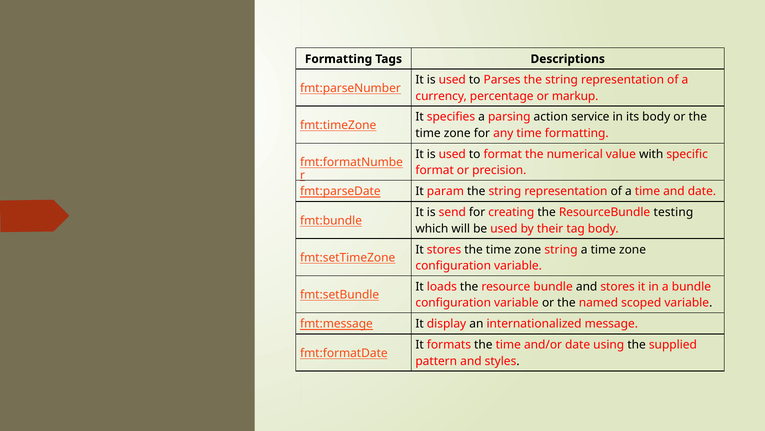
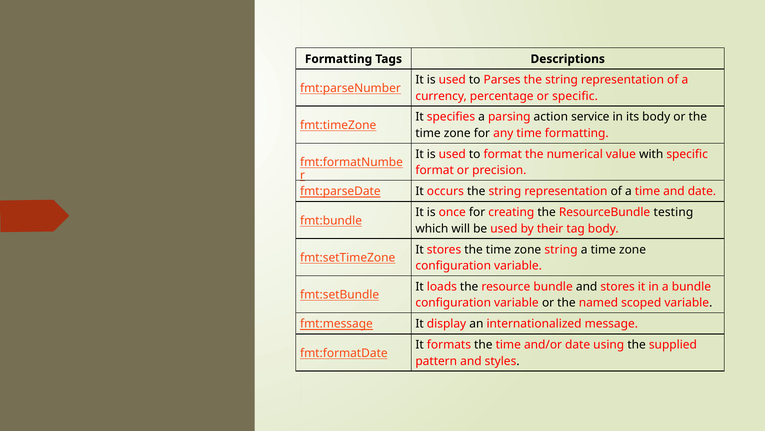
or markup: markup -> specific (575, 96)
param: param -> occurs (445, 191)
send: send -> once (452, 212)
